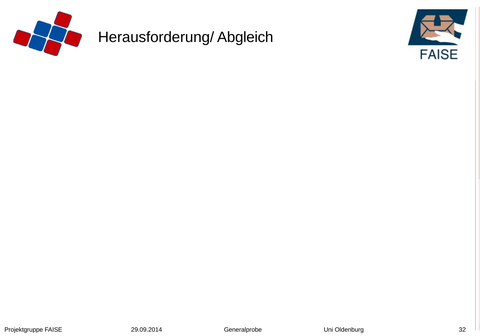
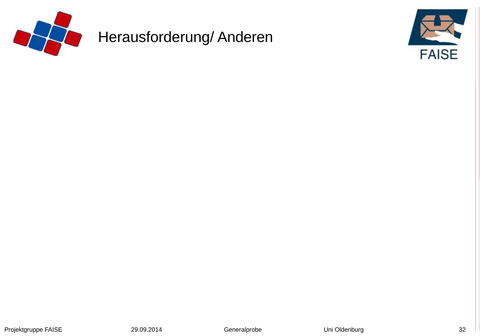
Abgleich: Abgleich -> Anderen (245, 37)
